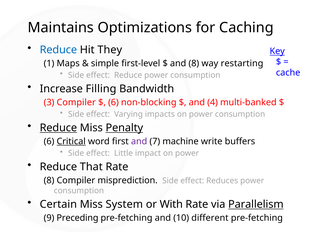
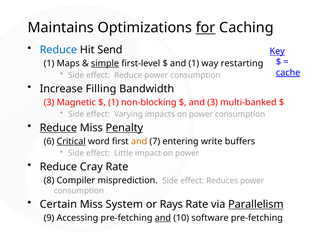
for underline: none -> present (206, 28)
They: They -> Send (110, 50)
simple underline: none -> present (105, 63)
and 8: 8 -> 1 (194, 63)
cache underline: none -> present (288, 73)
3 Compiler: Compiler -> Magnetic (76, 102)
6: 6 -> 1 (113, 102)
and 4: 4 -> 3 (213, 102)
and colour: purple -> orange (139, 141)
machine: machine -> entering (181, 141)
That: That -> Cray (91, 167)
With: With -> Rays (171, 204)
Preceding: Preceding -> Accessing (77, 218)
and underline: none -> present (163, 218)
different: different -> software (210, 218)
